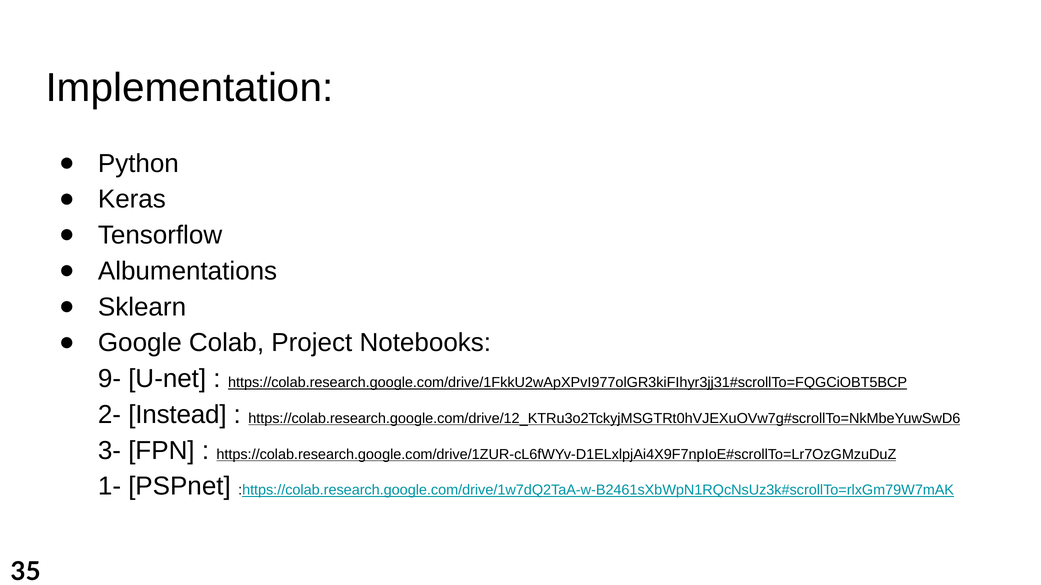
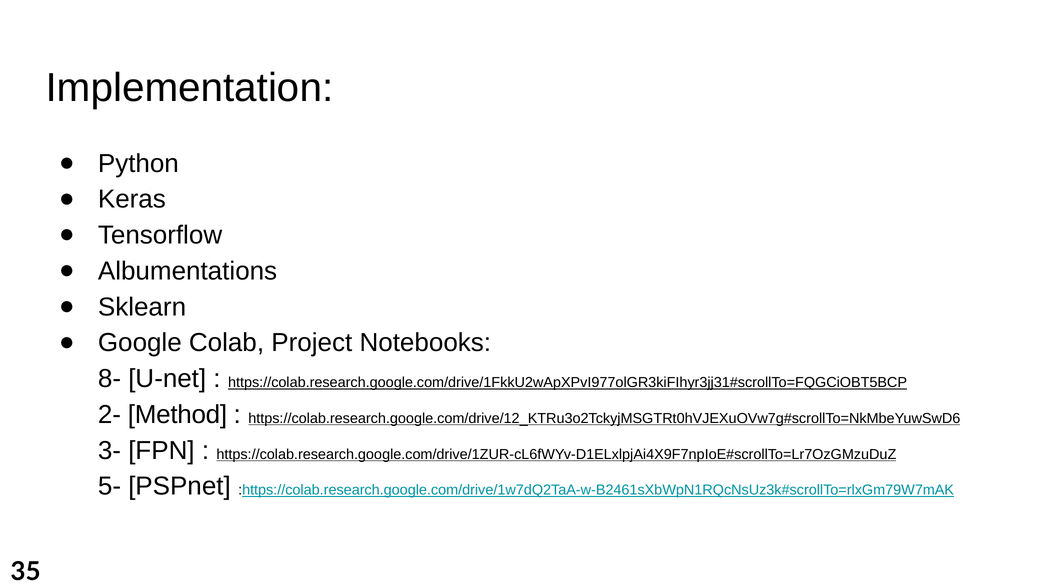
9-: 9- -> 8- (110, 379)
Instead: Instead -> Method (177, 415)
1-: 1- -> 5- (110, 487)
